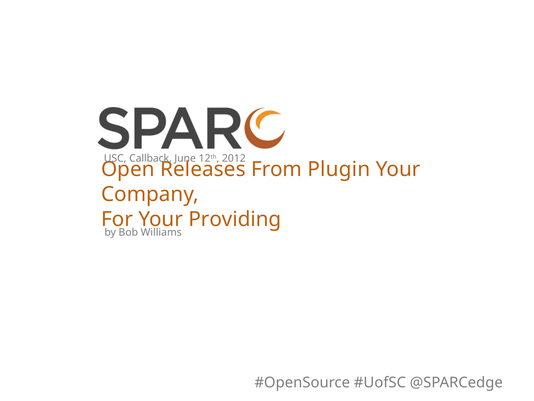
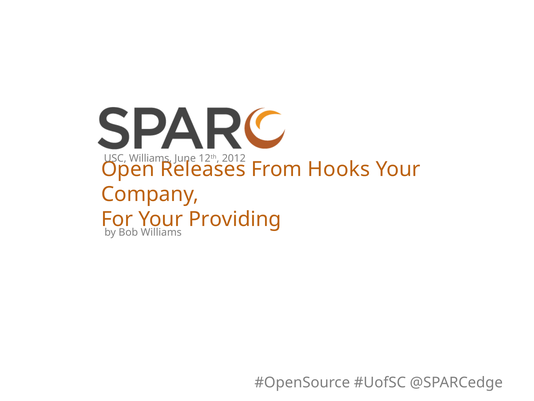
USC Callback: Callback -> Williams (150, 158)
Plugin: Plugin -> Hooks (339, 169)
